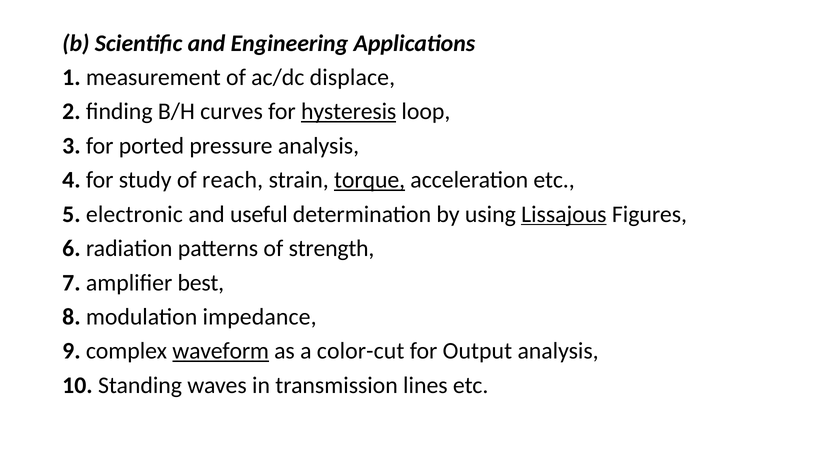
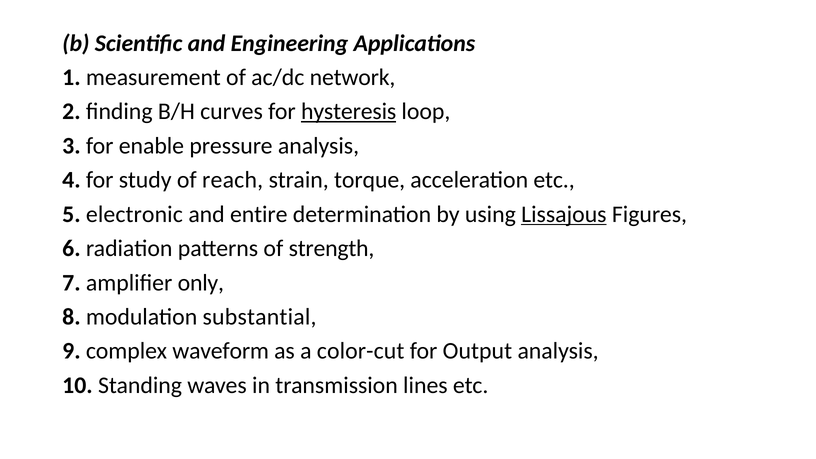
displace: displace -> network (353, 77)
ported: ported -> enable (151, 146)
torque underline: present -> none (370, 180)
useful: useful -> entire (259, 214)
best: best -> only (201, 283)
impedance: impedance -> substantial (260, 317)
waveform underline: present -> none (221, 351)
